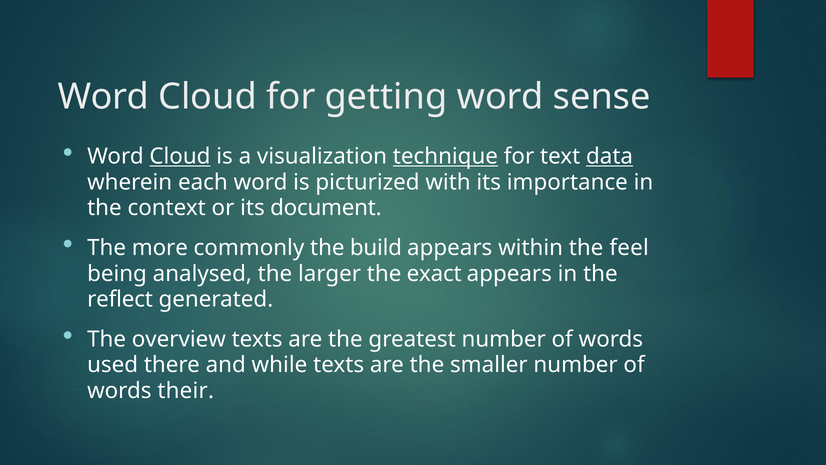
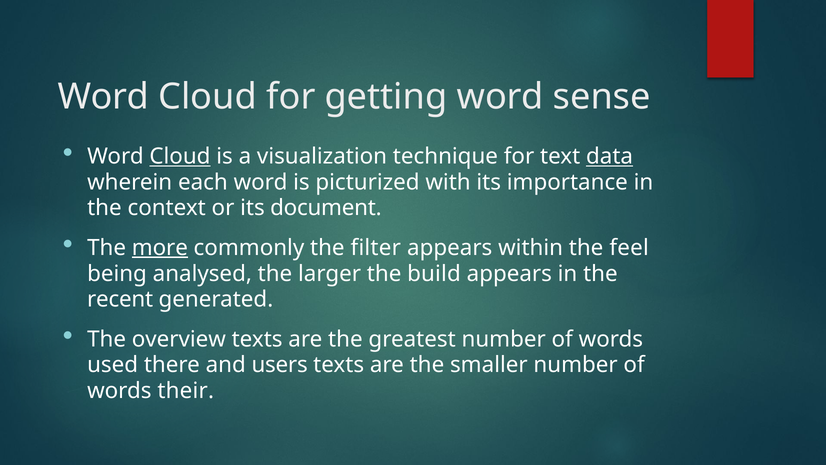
technique underline: present -> none (445, 156)
more underline: none -> present (160, 248)
build: build -> filter (376, 248)
exact: exact -> build (434, 273)
reflect: reflect -> recent (120, 299)
while: while -> users (280, 365)
